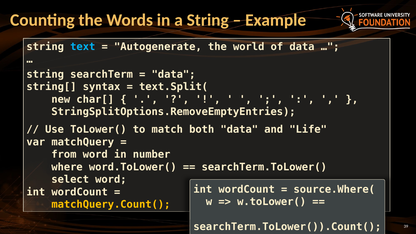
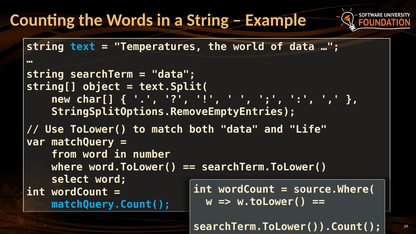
Autogenerate: Autogenerate -> Temperatures (158, 47)
syntax: syntax -> object (102, 87)
matchQuery.Count( colour: yellow -> light blue (111, 204)
